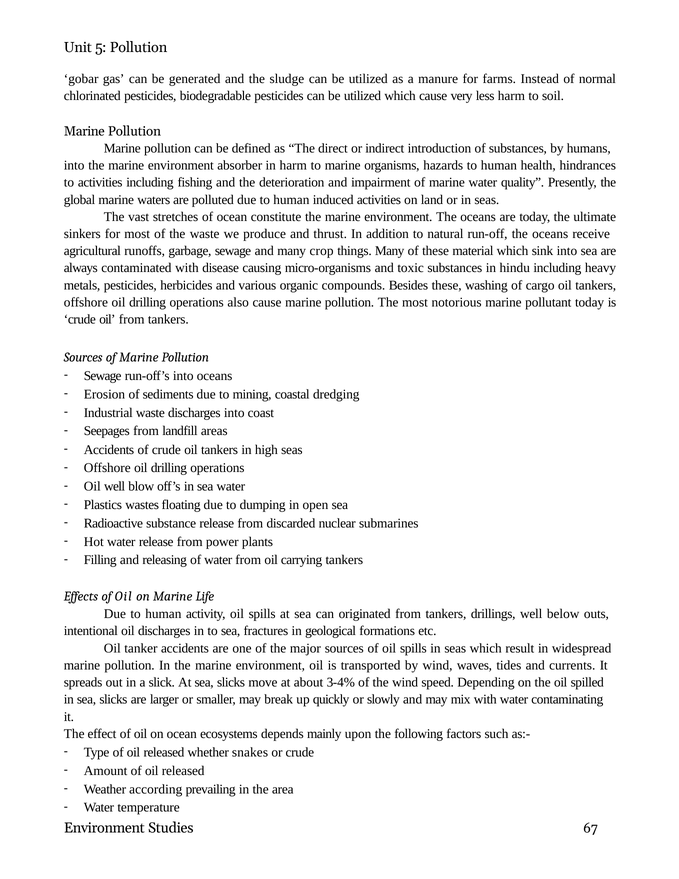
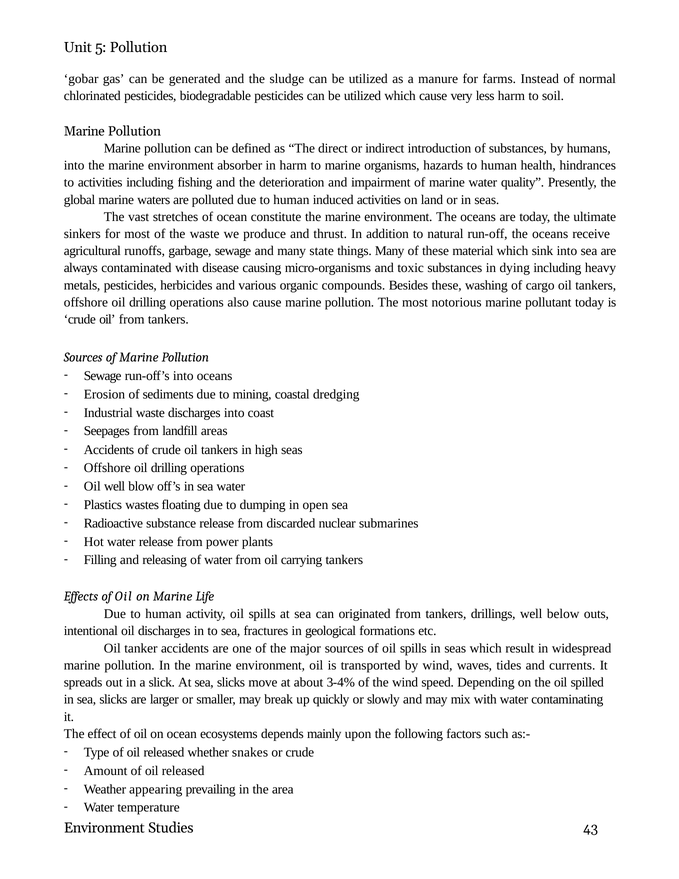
crop: crop -> state (322, 251)
hindu: hindu -> dying (515, 268)
according: according -> appearing (156, 789)
67: 67 -> 43 (591, 828)
